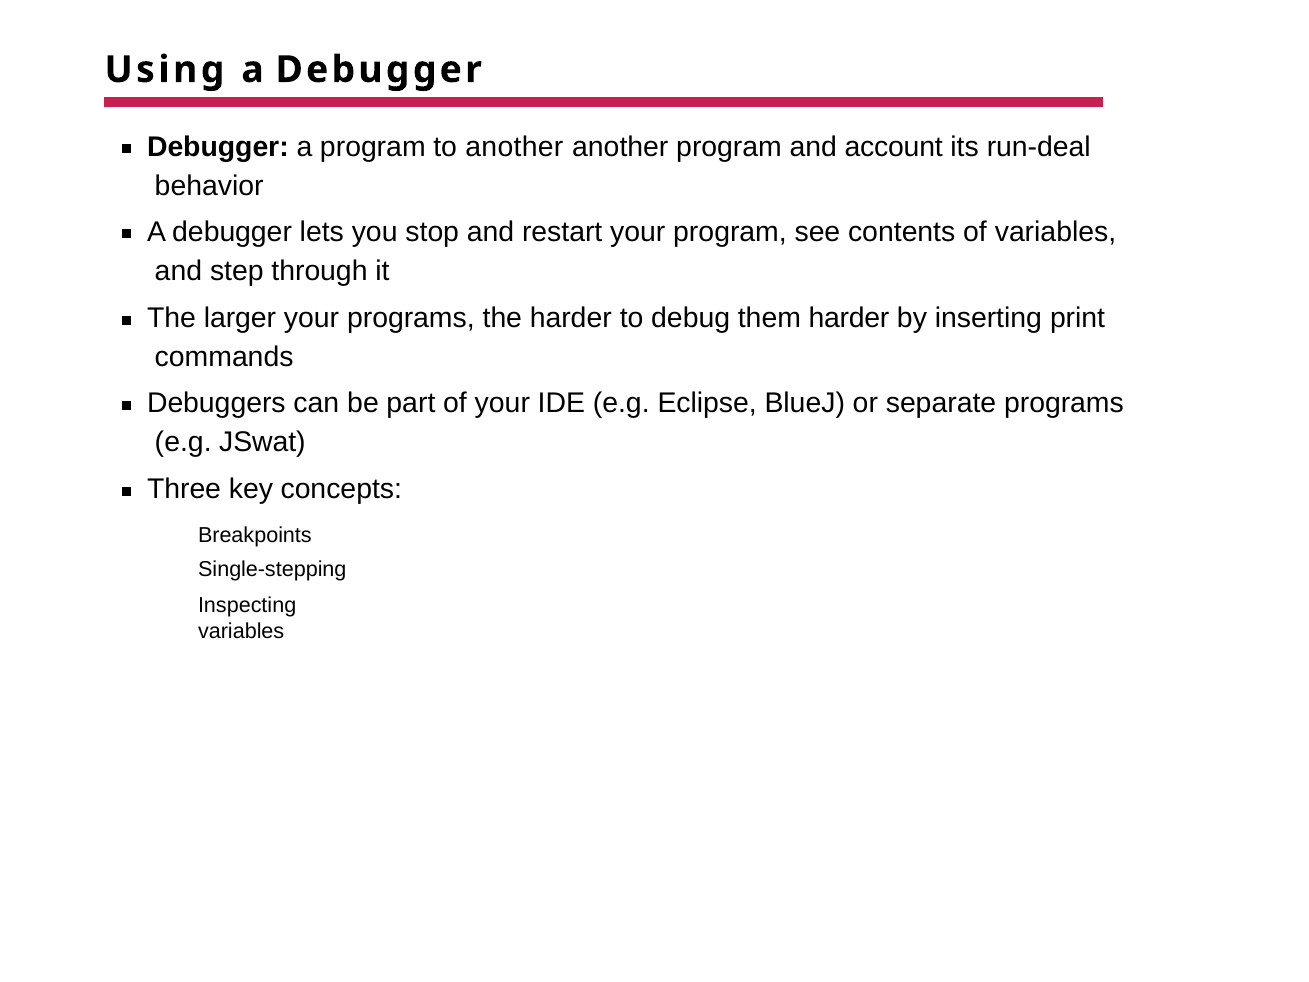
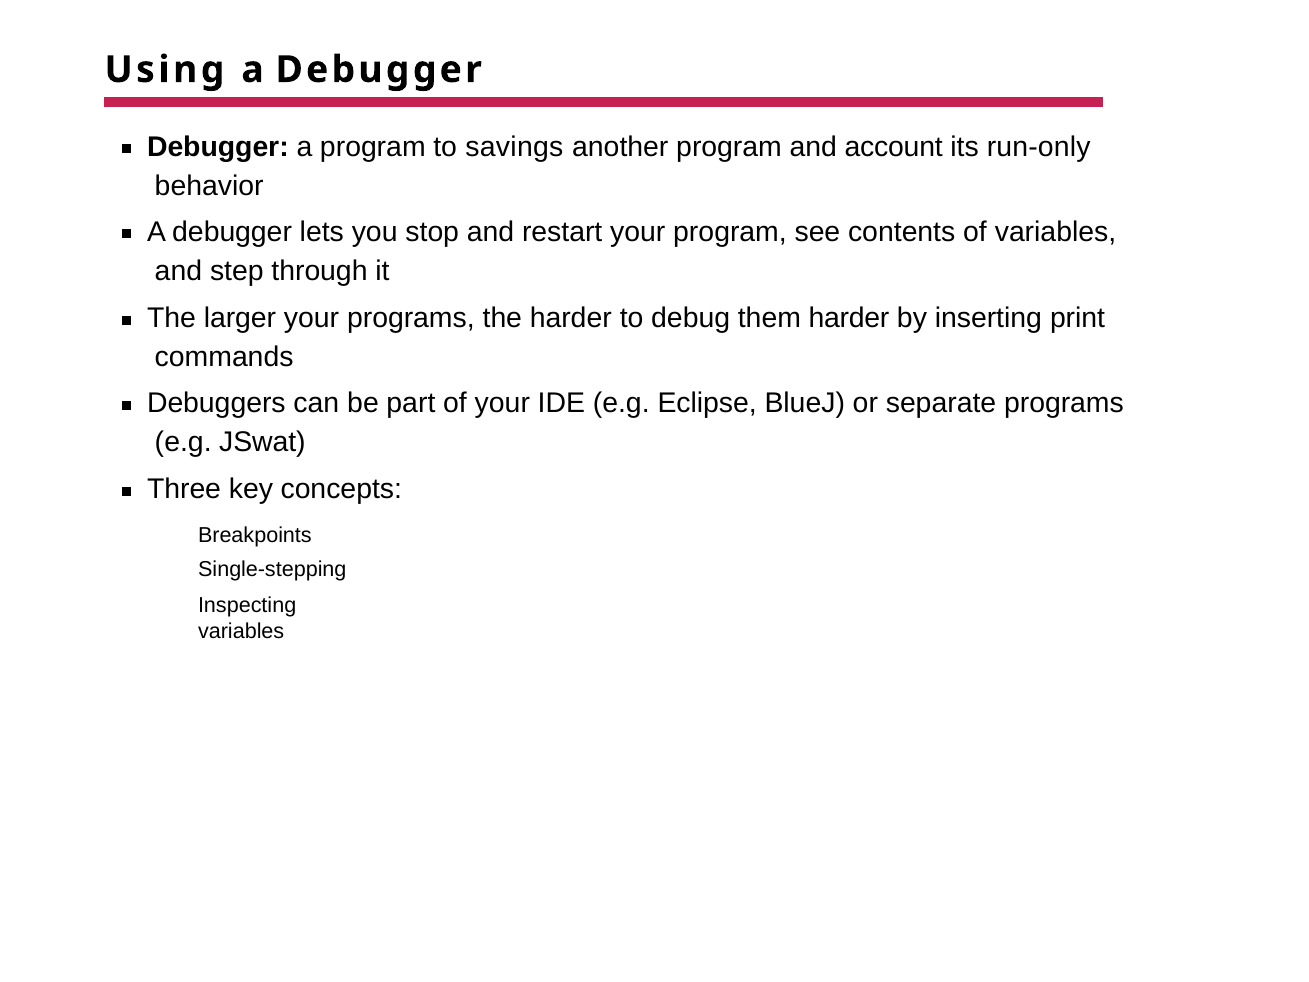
to another: another -> savings (514, 147)
run-deal: run-deal -> run-only (1039, 147)
